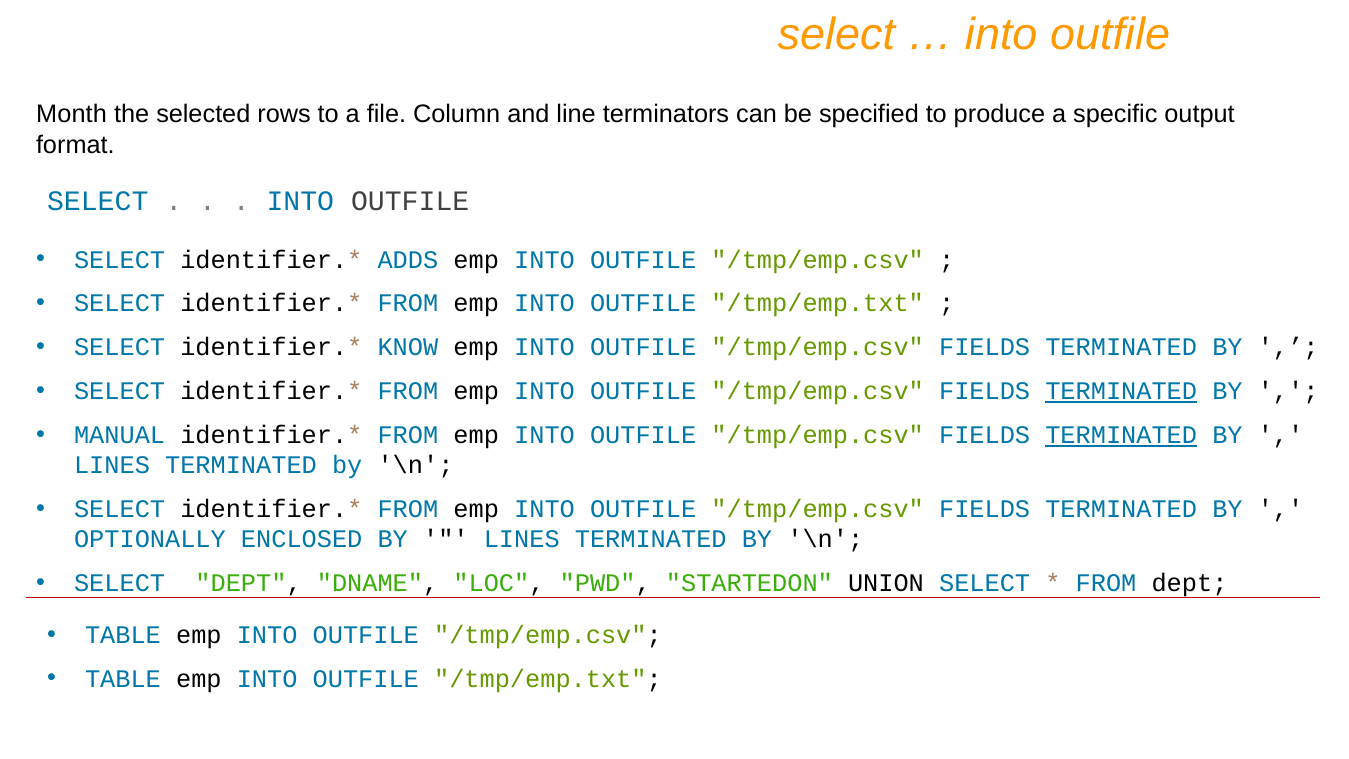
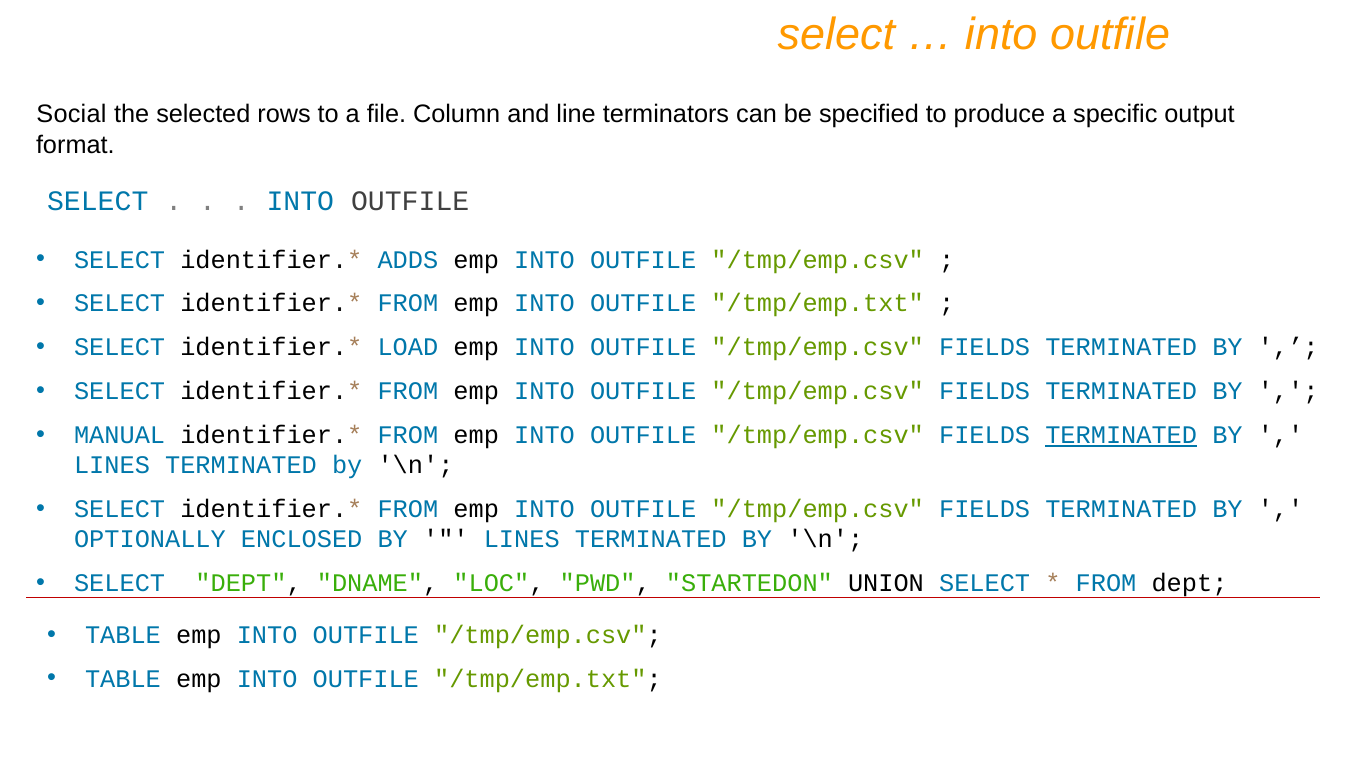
Month: Month -> Social (71, 115)
KNOW: KNOW -> LOAD (408, 347)
TERMINATED underline: present -> none (1121, 391)
